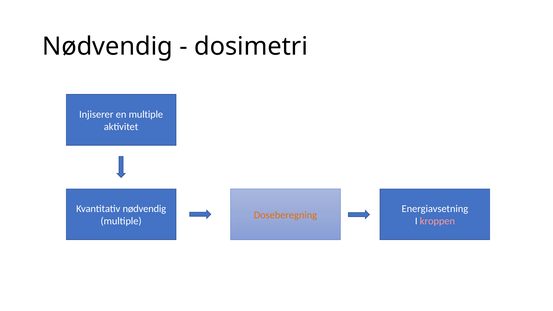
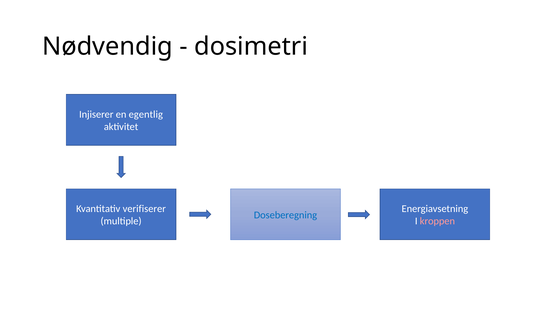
en multiple: multiple -> egentlig (146, 114)
Kvantitativ nødvendig: nødvendig -> verifiserer (144, 209)
Doseberegning colour: orange -> blue (285, 215)
